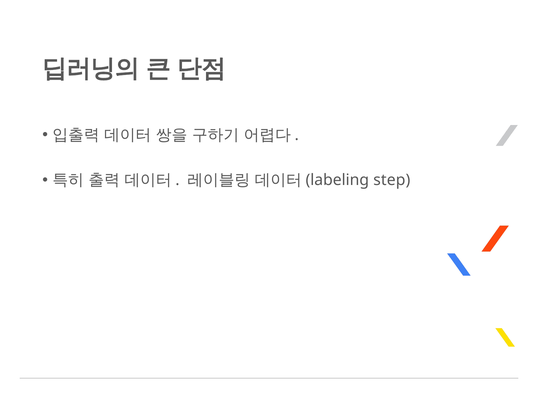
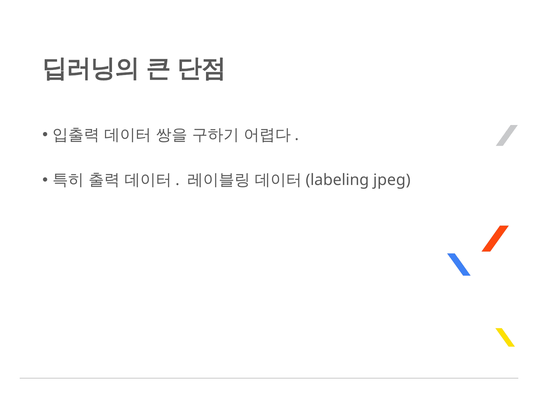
step: step -> jpeg (392, 180)
